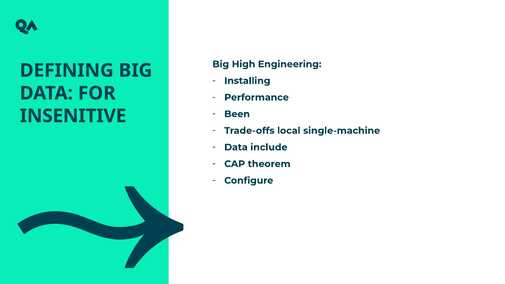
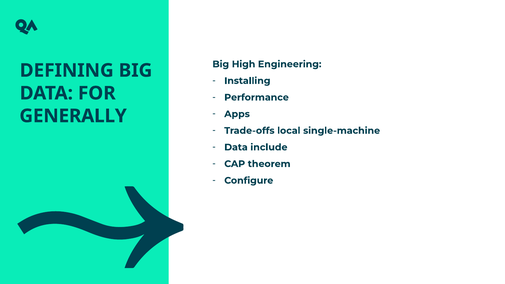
Been: Been -> Apps (237, 114)
INSENITIVE: INSENITIVE -> GENERALLY (73, 116)
